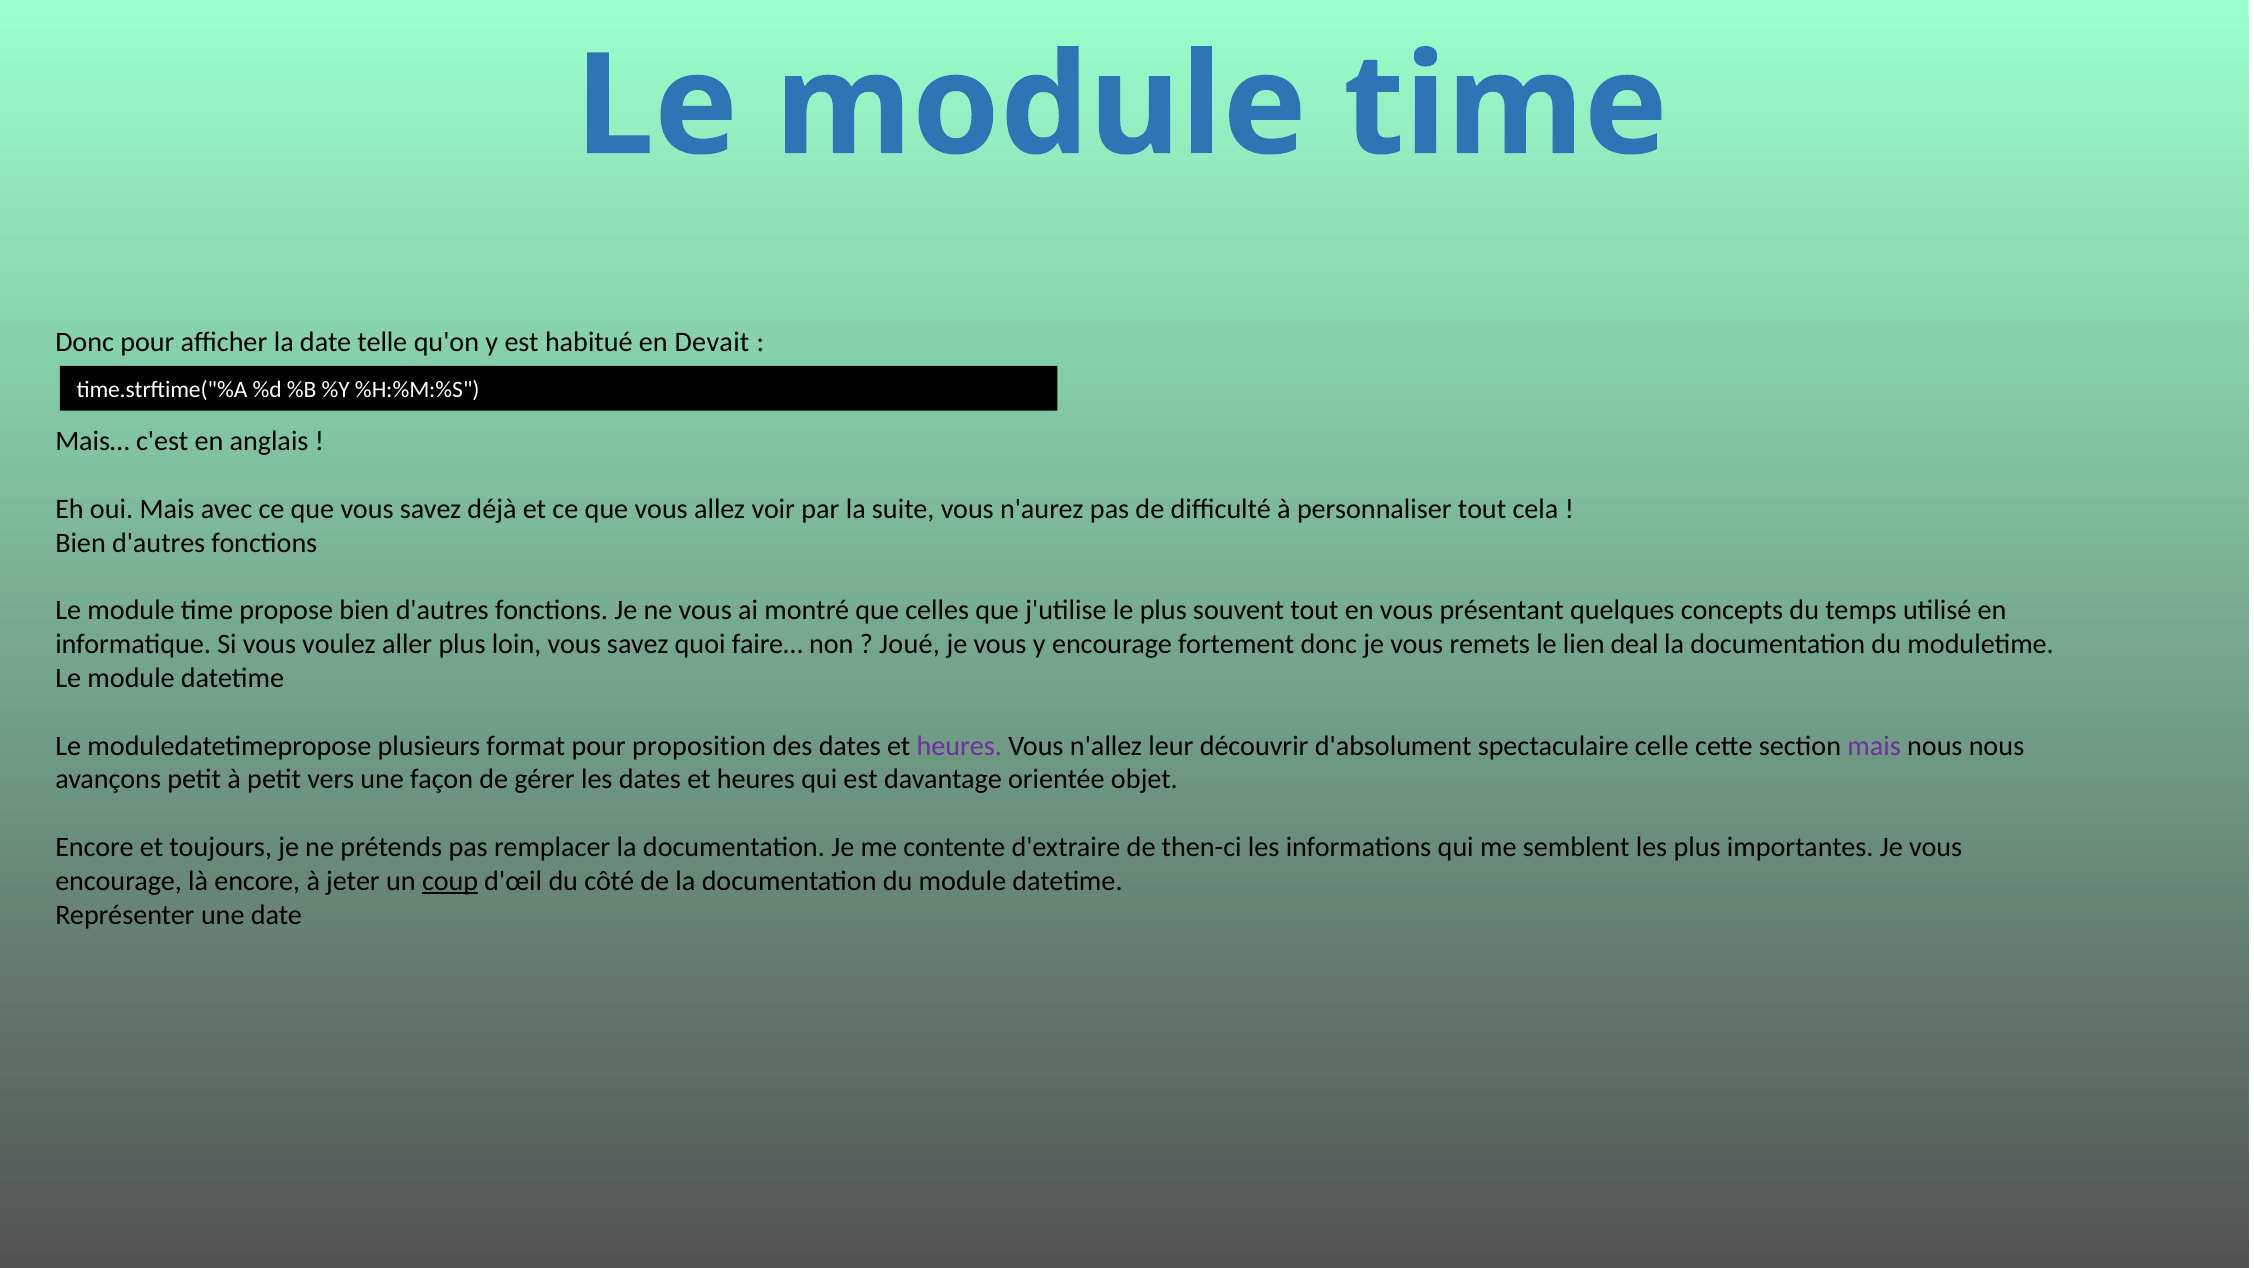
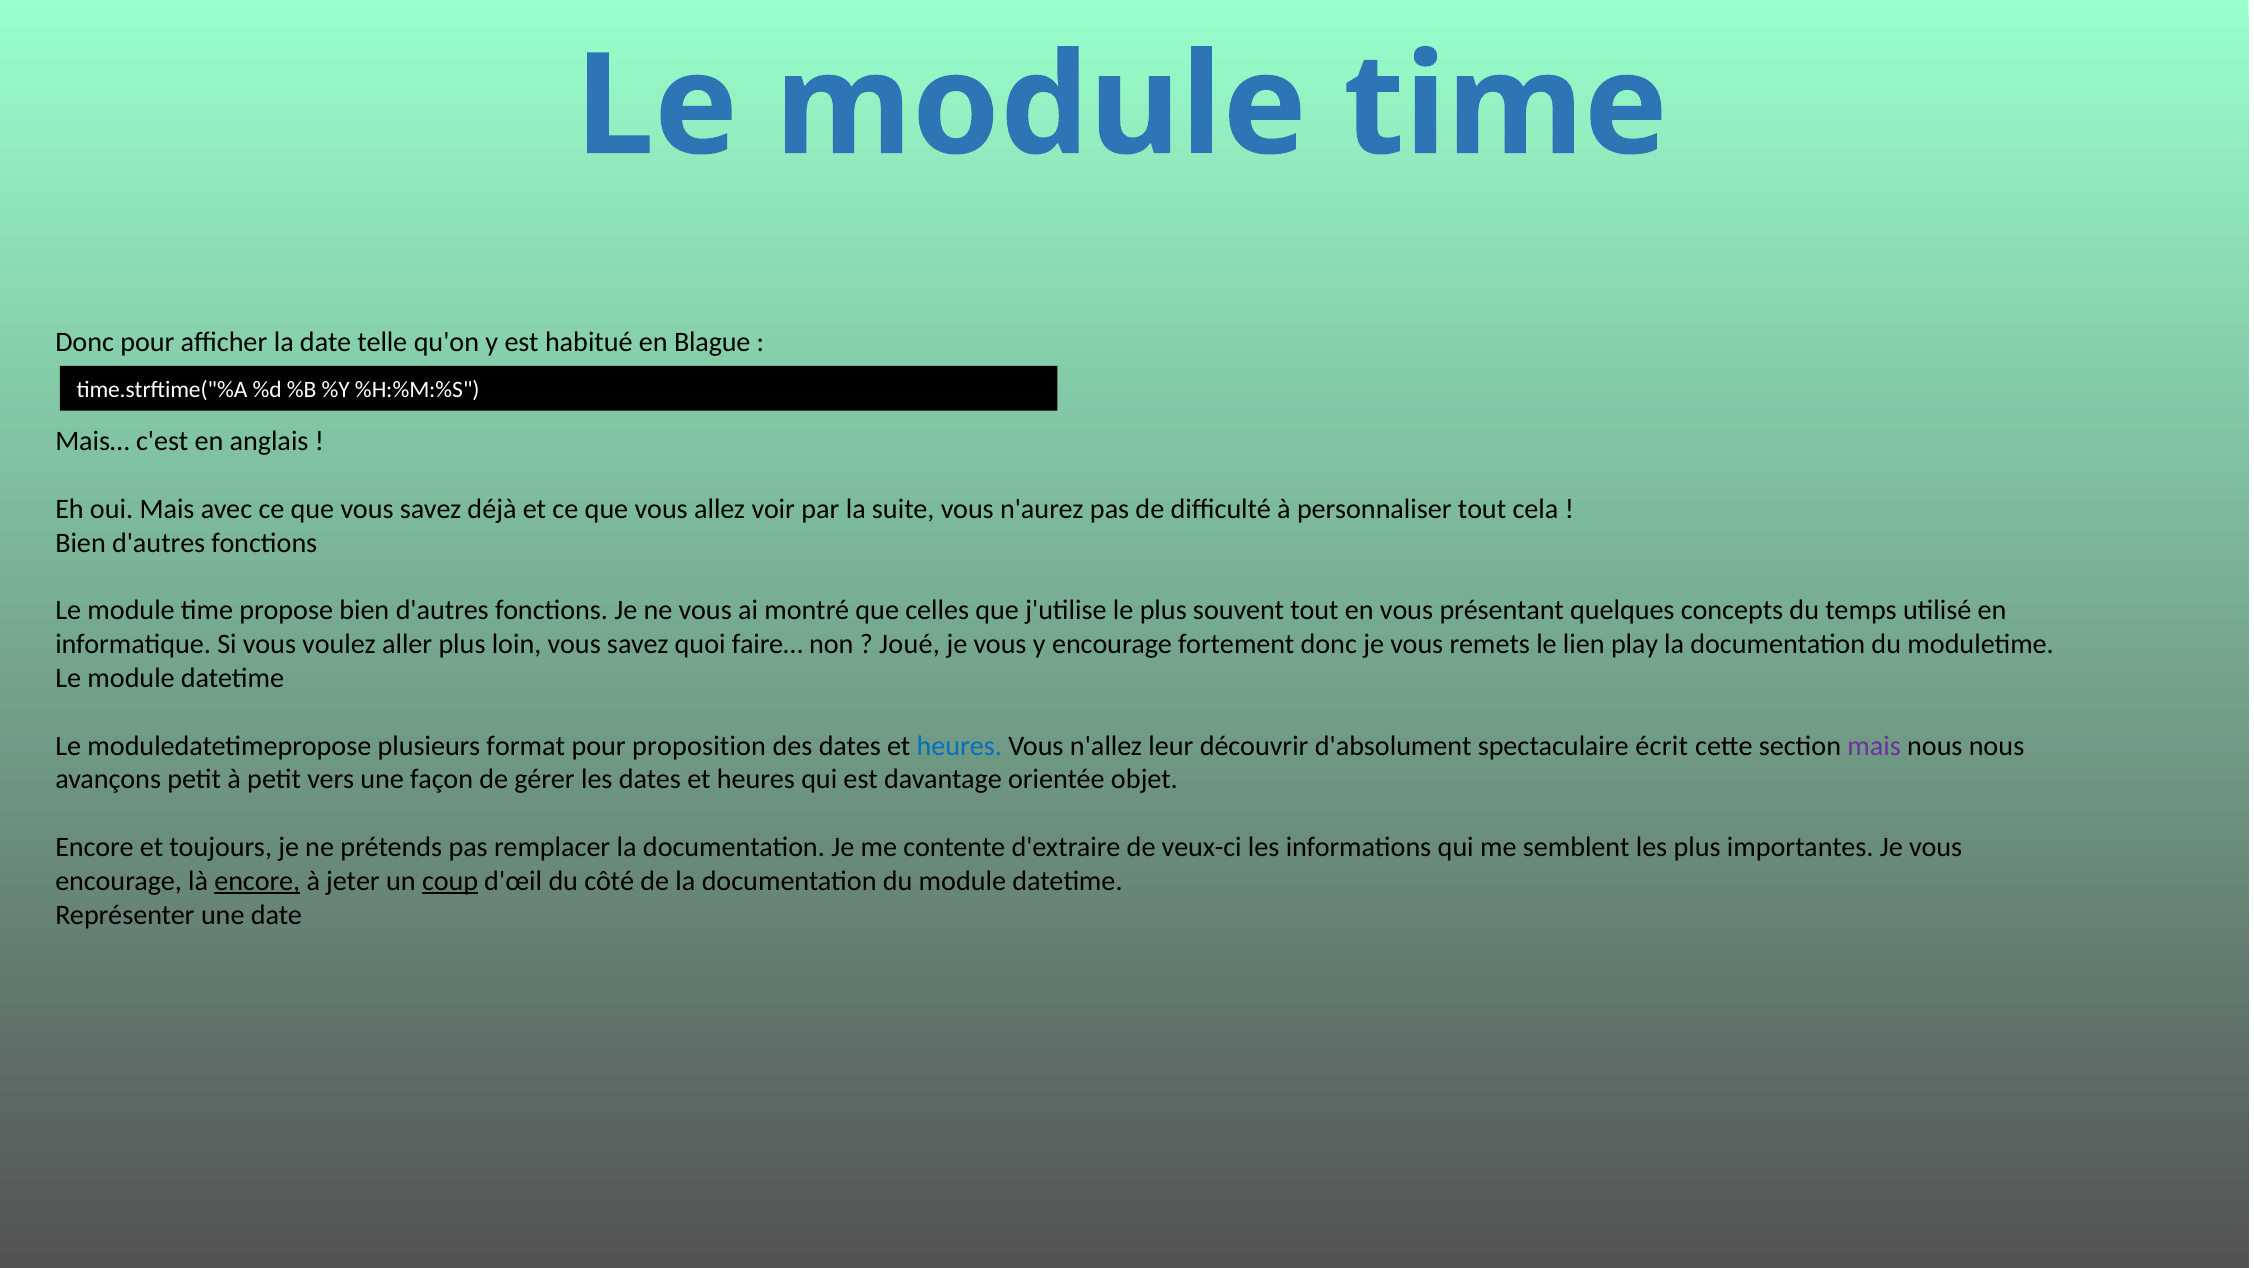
Devait: Devait -> Blague (712, 342)
deal: deal -> play (1635, 644)
heures colour: purple -> blue (959, 746)
celle: celle -> écrit (1662, 746)
then-ci: then-ci -> veux-ci (1202, 847)
encore underline: none -> present (257, 881)
